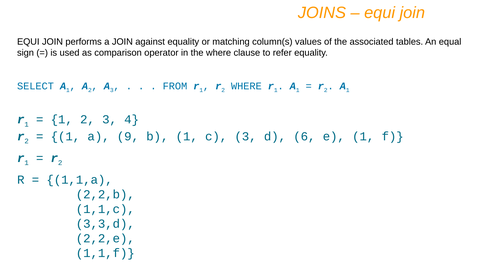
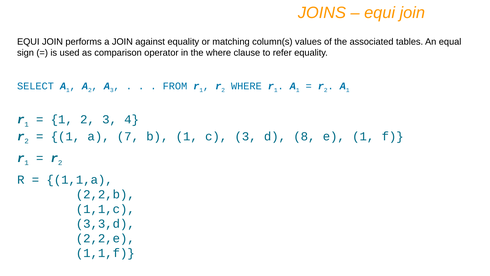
9: 9 -> 7 (128, 136)
6: 6 -> 8 (304, 136)
